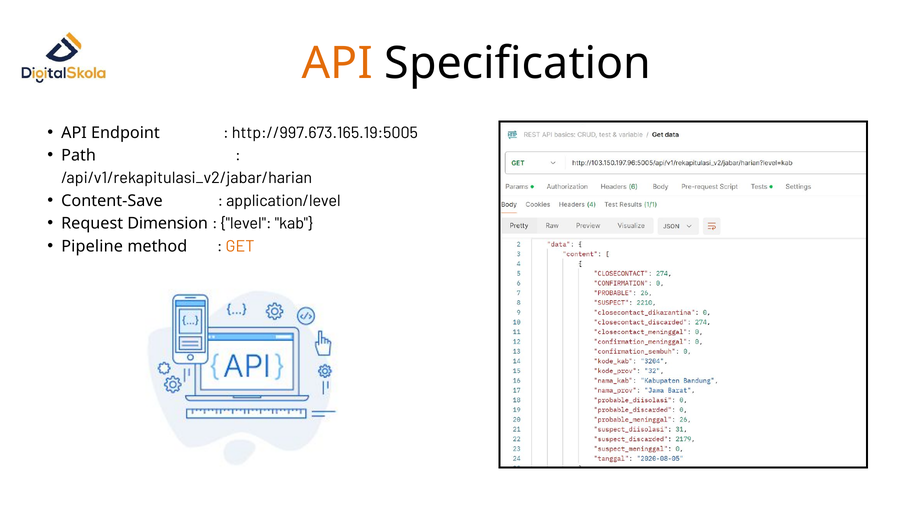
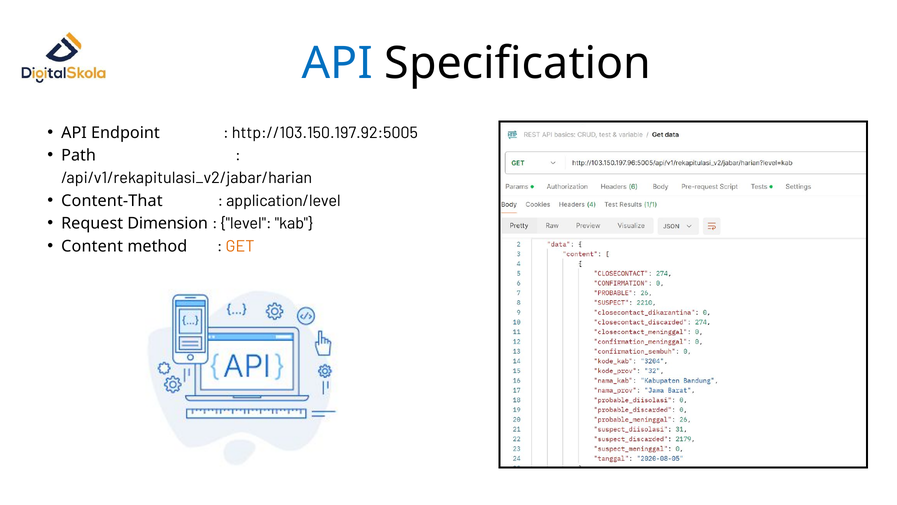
API colour: orange -> blue (337, 63)
http://997.673.165.19:5005: http://997.673.165.19:5005 -> http://103.150.197.92:5005 (325, 133)
Content-Save: Content-Save -> Content-That (112, 201)
Pipeline: Pipeline -> Content (92, 246)
